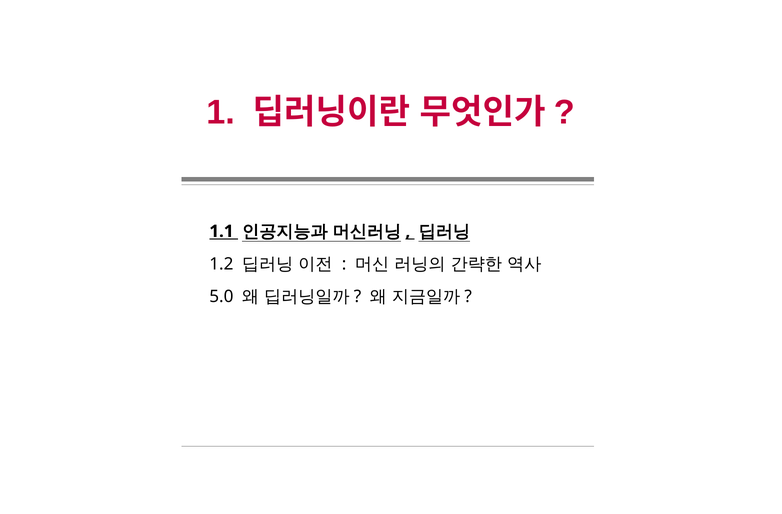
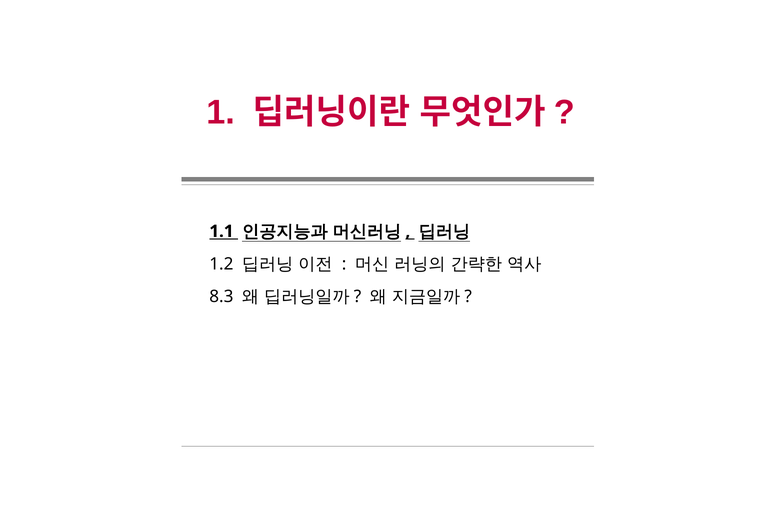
5.0: 5.0 -> 8.3 (221, 297)
